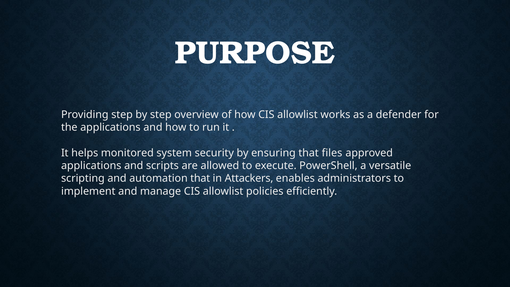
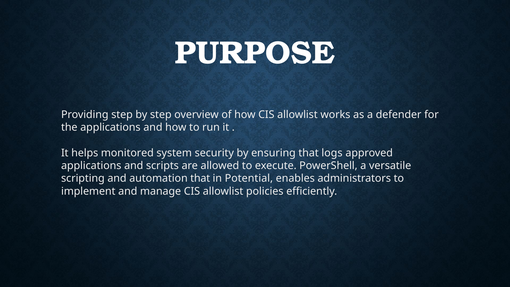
files: files -> logs (332, 153)
Attackers: Attackers -> Potential (249, 178)
